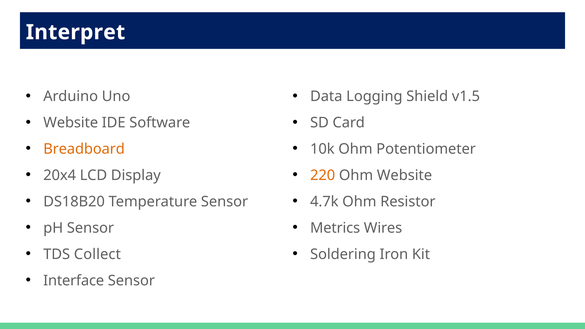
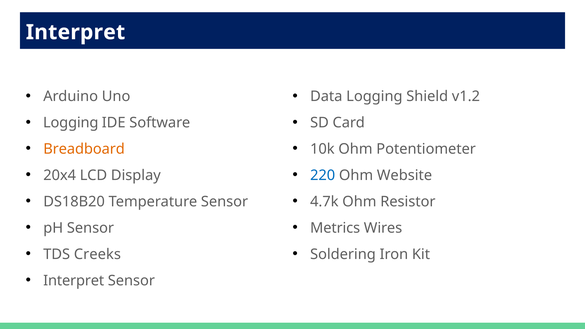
v1.5: v1.5 -> v1.2 (466, 96)
Website: Website -> Logging (71, 123)
220 colour: orange -> blue (323, 175)
Collect: Collect -> Creeks (97, 254)
Interface: Interface -> Interpret (74, 281)
